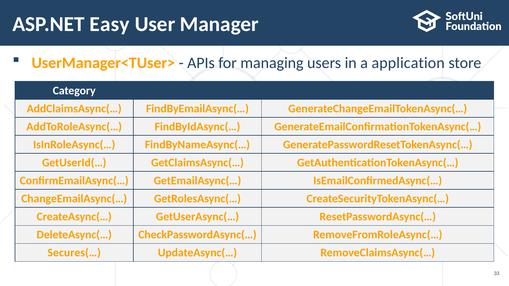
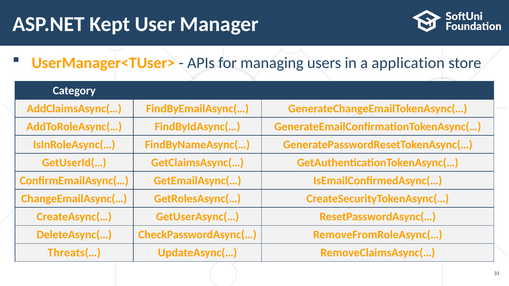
Easy: Easy -> Kept (110, 24)
Secures(…: Secures(… -> Threats(… (74, 253)
